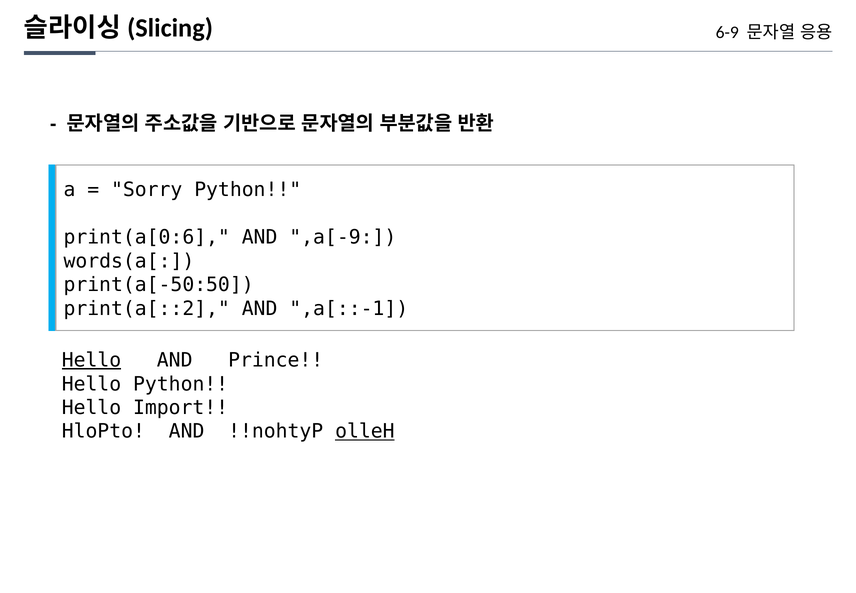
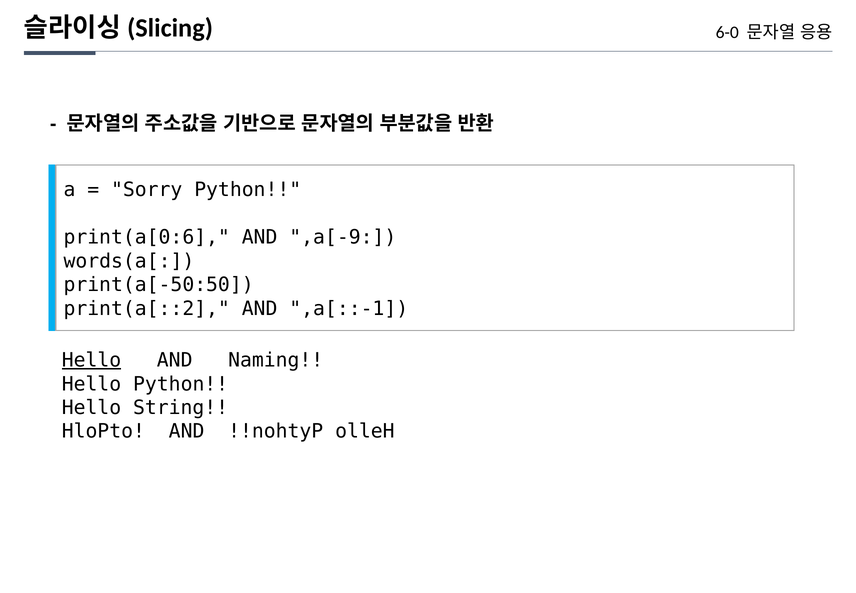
6-9: 6-9 -> 6-0 (727, 32)
Prince: Prince -> Naming (276, 360)
Import: Import -> String (181, 407)
olleH underline: present -> none (365, 431)
